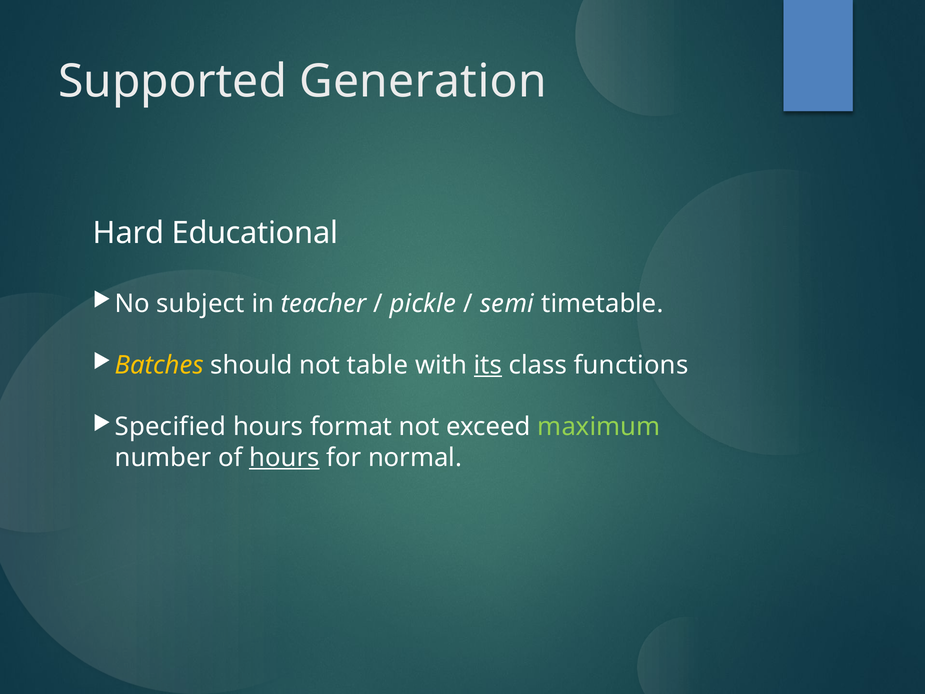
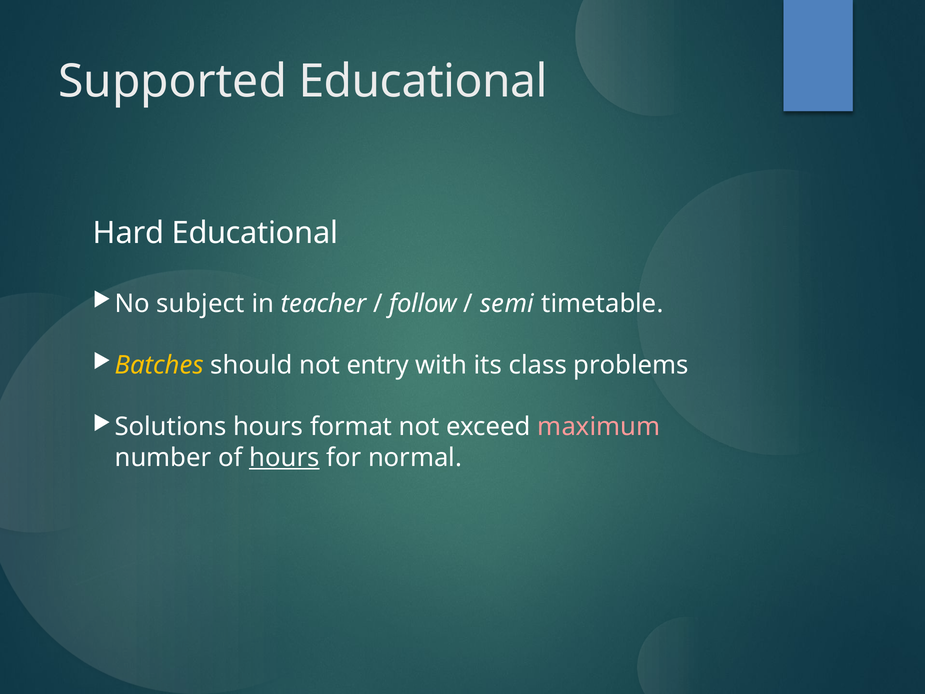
Supported Generation: Generation -> Educational (423, 81)
pickle: pickle -> follow (423, 303)
table: table -> entry (378, 365)
its underline: present -> none (488, 365)
functions: functions -> problems (631, 365)
Specified: Specified -> Solutions (170, 427)
maximum colour: light green -> pink (599, 427)
